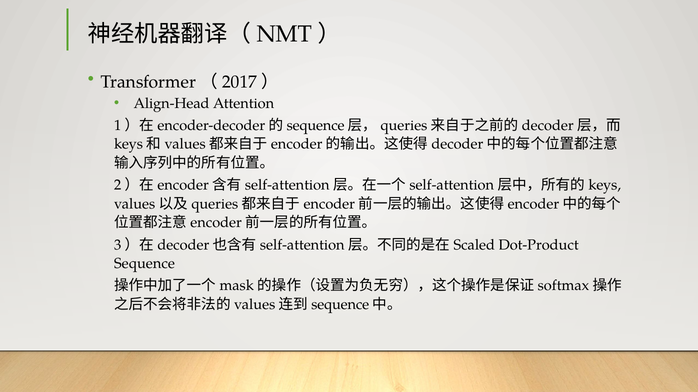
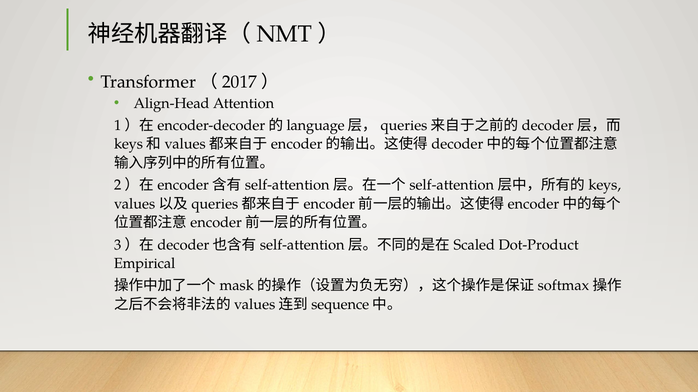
sequence: sequence -> language (316, 126)
Sequence: Sequence -> Empirical (145, 264)
